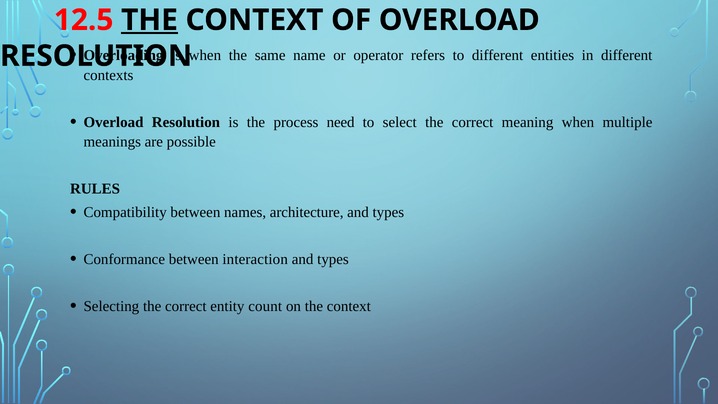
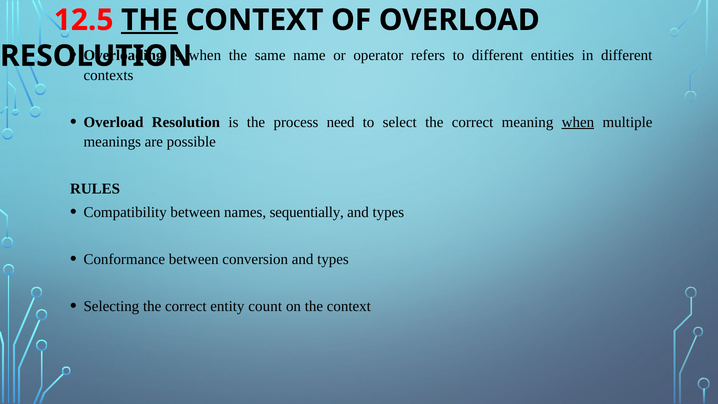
when underline: none -> present (578, 122)
architecture: architecture -> sequentially (307, 212)
interaction: interaction -> conversion (255, 259)
